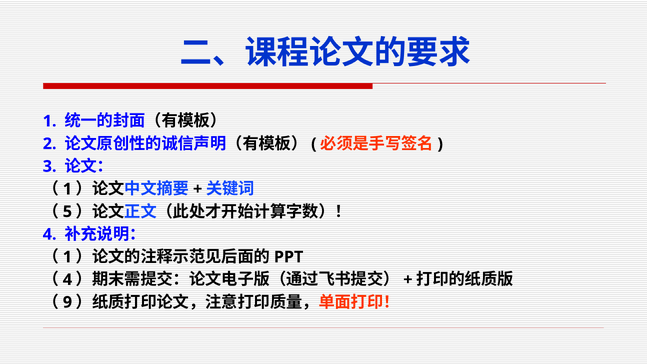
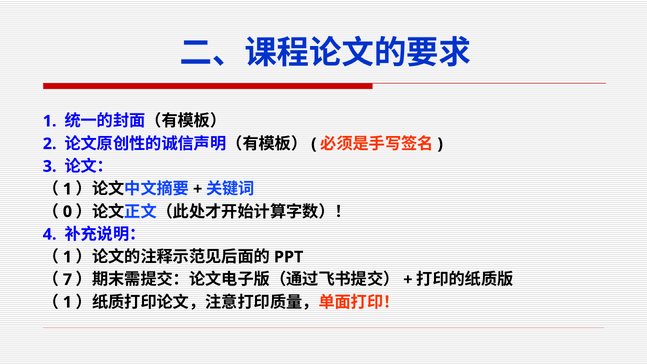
5: 5 -> 0 (67, 212)
4: 4 -> 7 (67, 280)
9: 9 -> 1 (67, 302)
